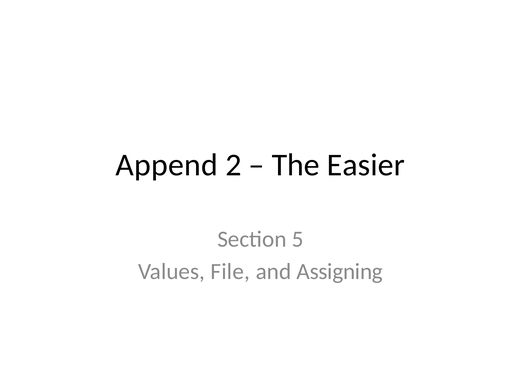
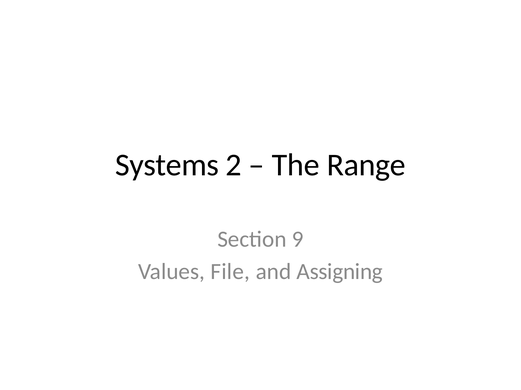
Append: Append -> Systems (167, 165)
Easier: Easier -> Range (366, 165)
5: 5 -> 9 (298, 240)
